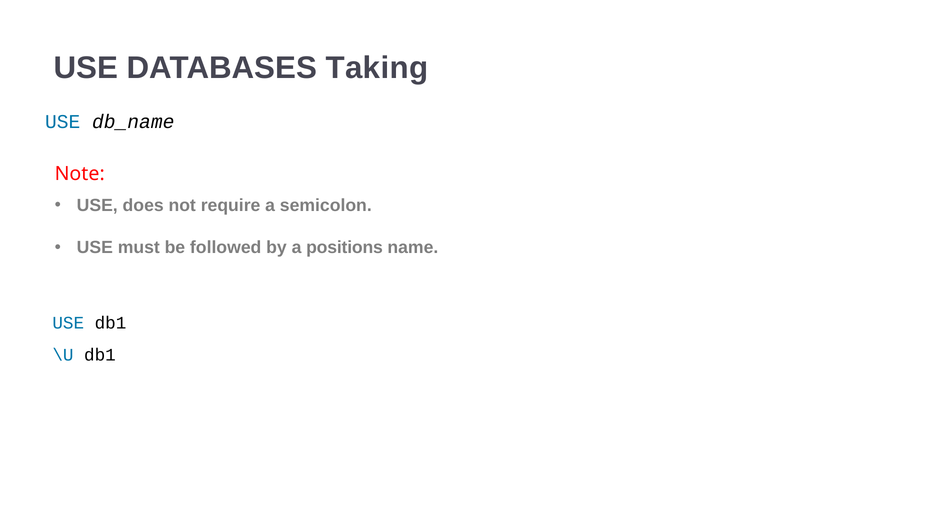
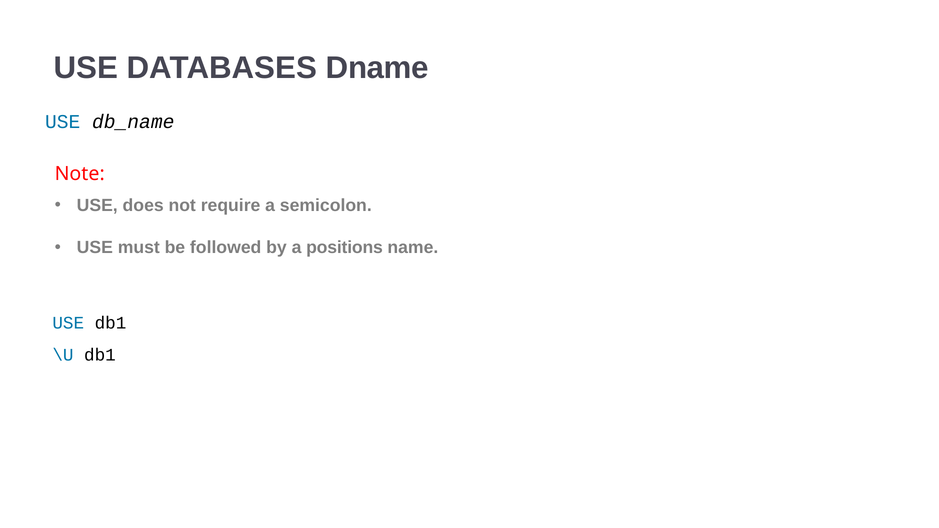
Taking: Taking -> Dname (377, 68)
